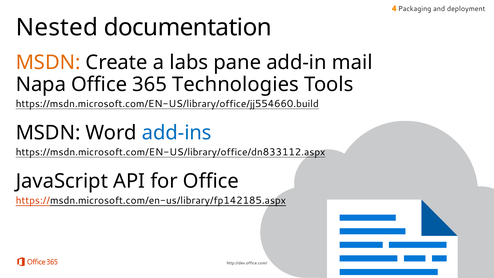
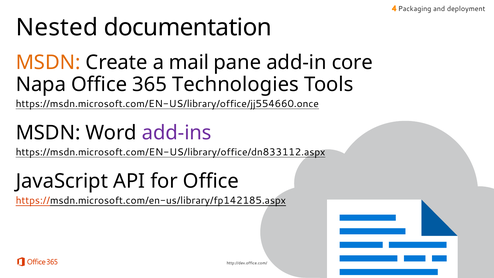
labs: labs -> mail (189, 63)
mail: mail -> core (352, 63)
https://msdn.microsoft.com/EN-US/library/office/jj554660.build: https://msdn.microsoft.com/EN-US/library/office/jj554660.build -> https://msdn.microsoft.com/EN-US/library/office/jj554660.once (167, 104)
add-ins colour: blue -> purple (177, 133)
